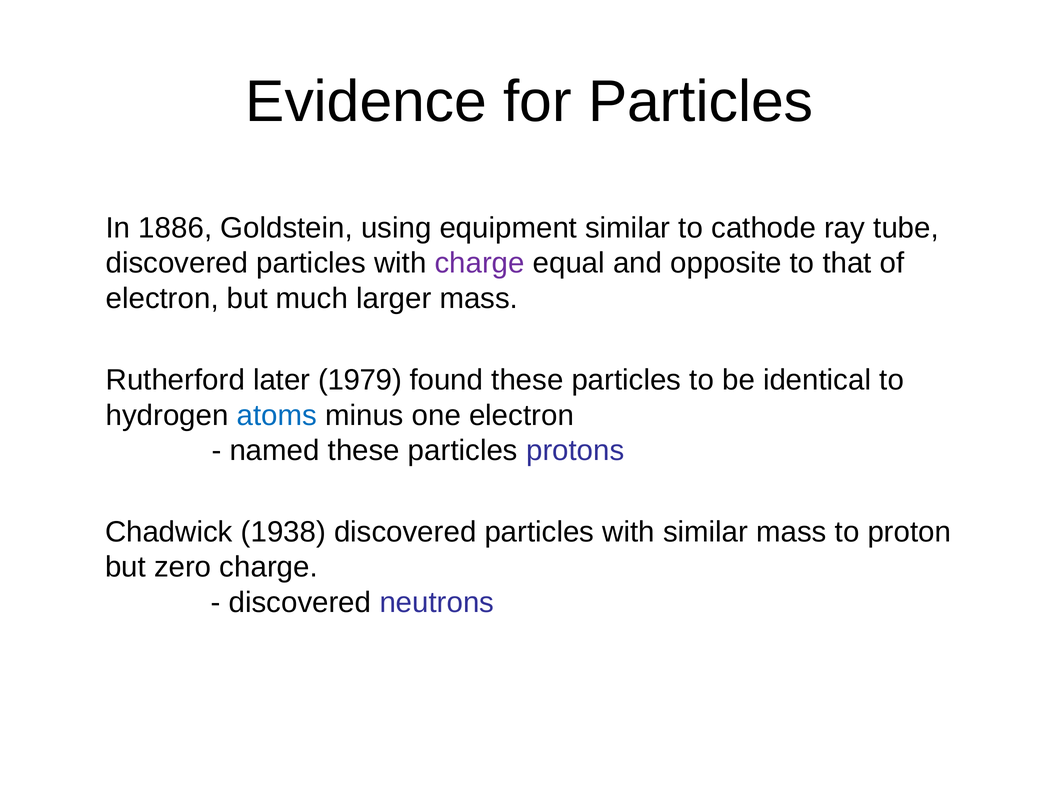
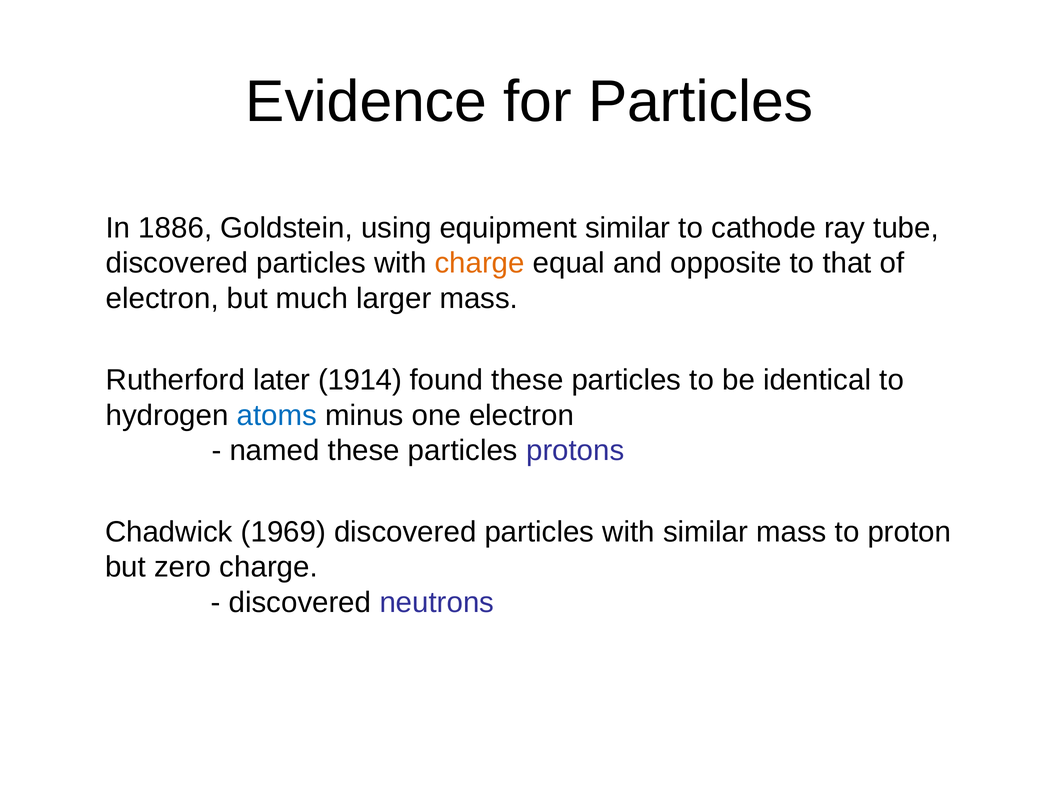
charge colour: purple -> orange (480, 263)
1979: 1979 -> 1914 (360, 380)
1938: 1938 -> 1969 (283, 532)
